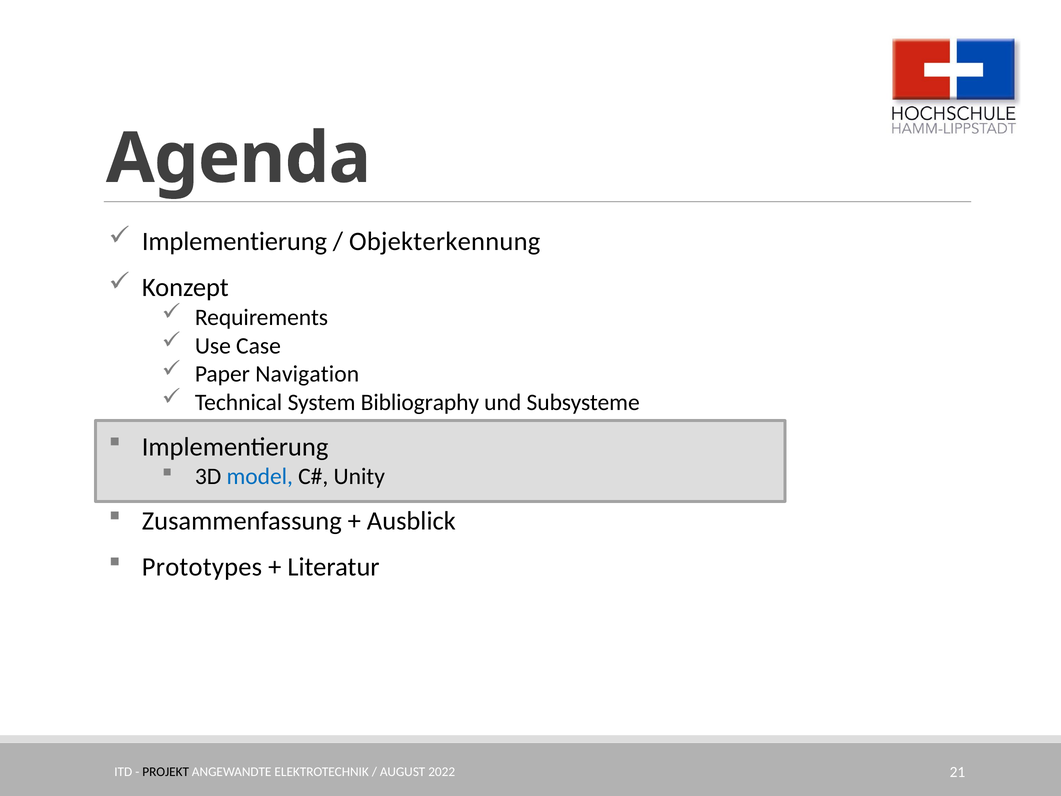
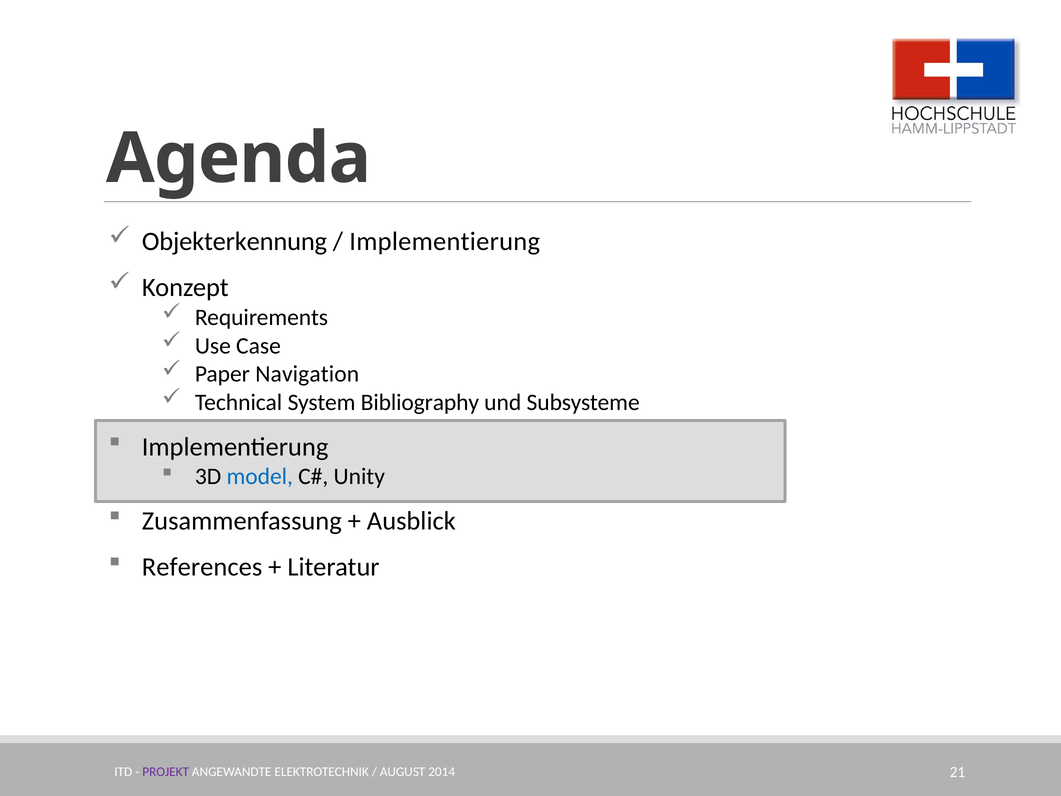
Implementierung: Implementierung -> Objekterkennung (234, 242)
Objekterkennung: Objekterkennung -> Implementierung (445, 242)
Prototypes: Prototypes -> References (202, 567)
PROJEKT colour: black -> purple (166, 772)
2022: 2022 -> 2014 (442, 772)
